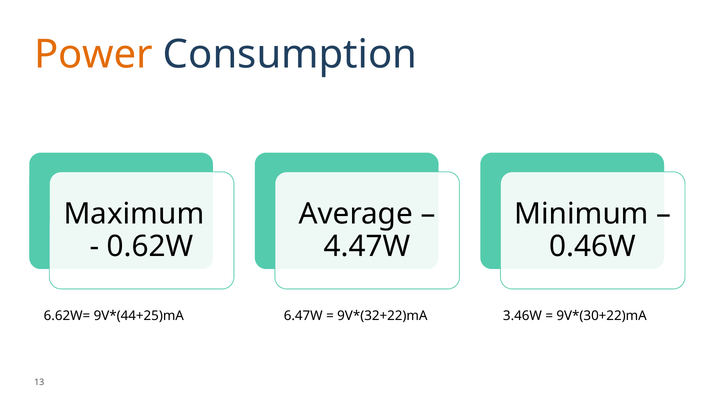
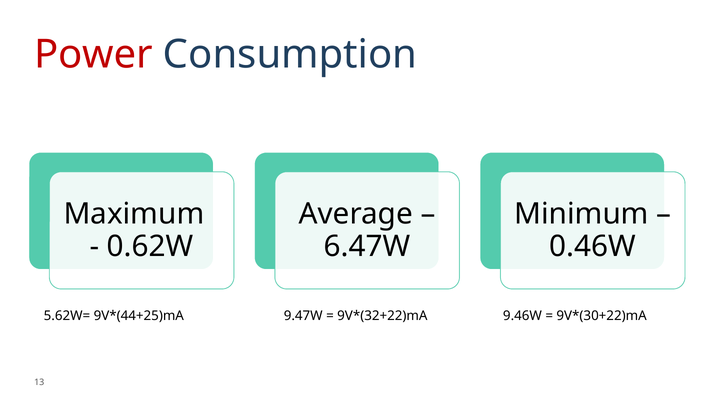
Power colour: orange -> red (94, 55)
4.47W: 4.47W -> 6.47W (367, 246)
6.62W=: 6.62W= -> 5.62W= (67, 316)
6.47W: 6.47W -> 9.47W (303, 316)
3.46W: 3.46W -> 9.46W (522, 316)
